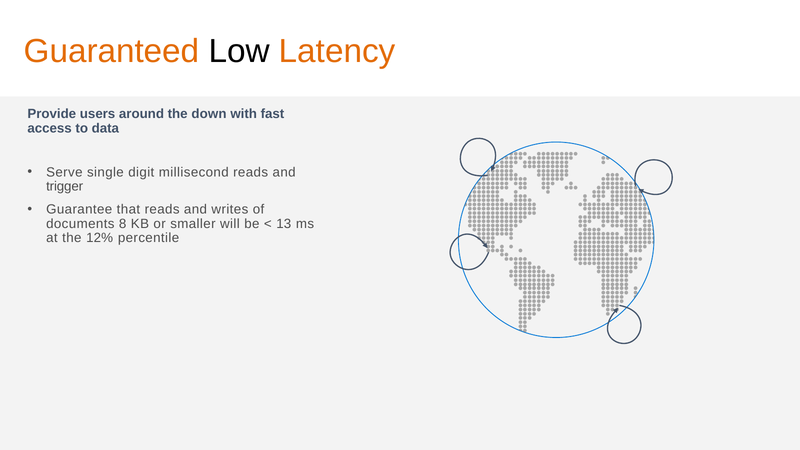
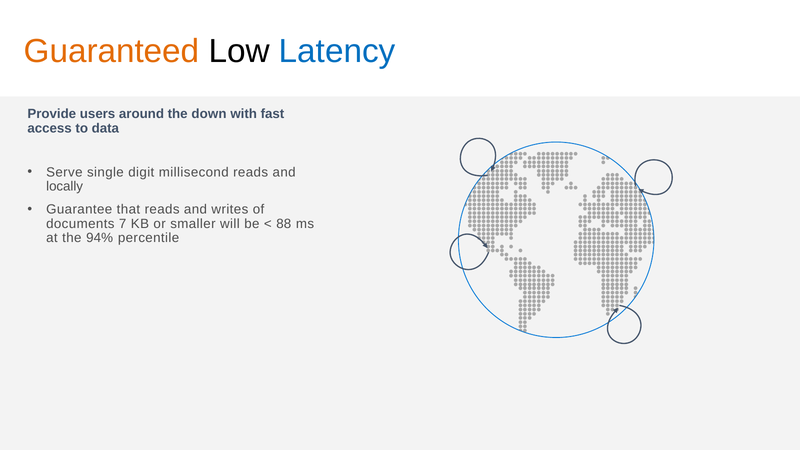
Latency colour: orange -> blue (337, 51)
trigger: trigger -> locally (65, 187)
8: 8 -> 7 (123, 224)
13: 13 -> 88 (284, 224)
12%: 12% -> 94% (100, 238)
